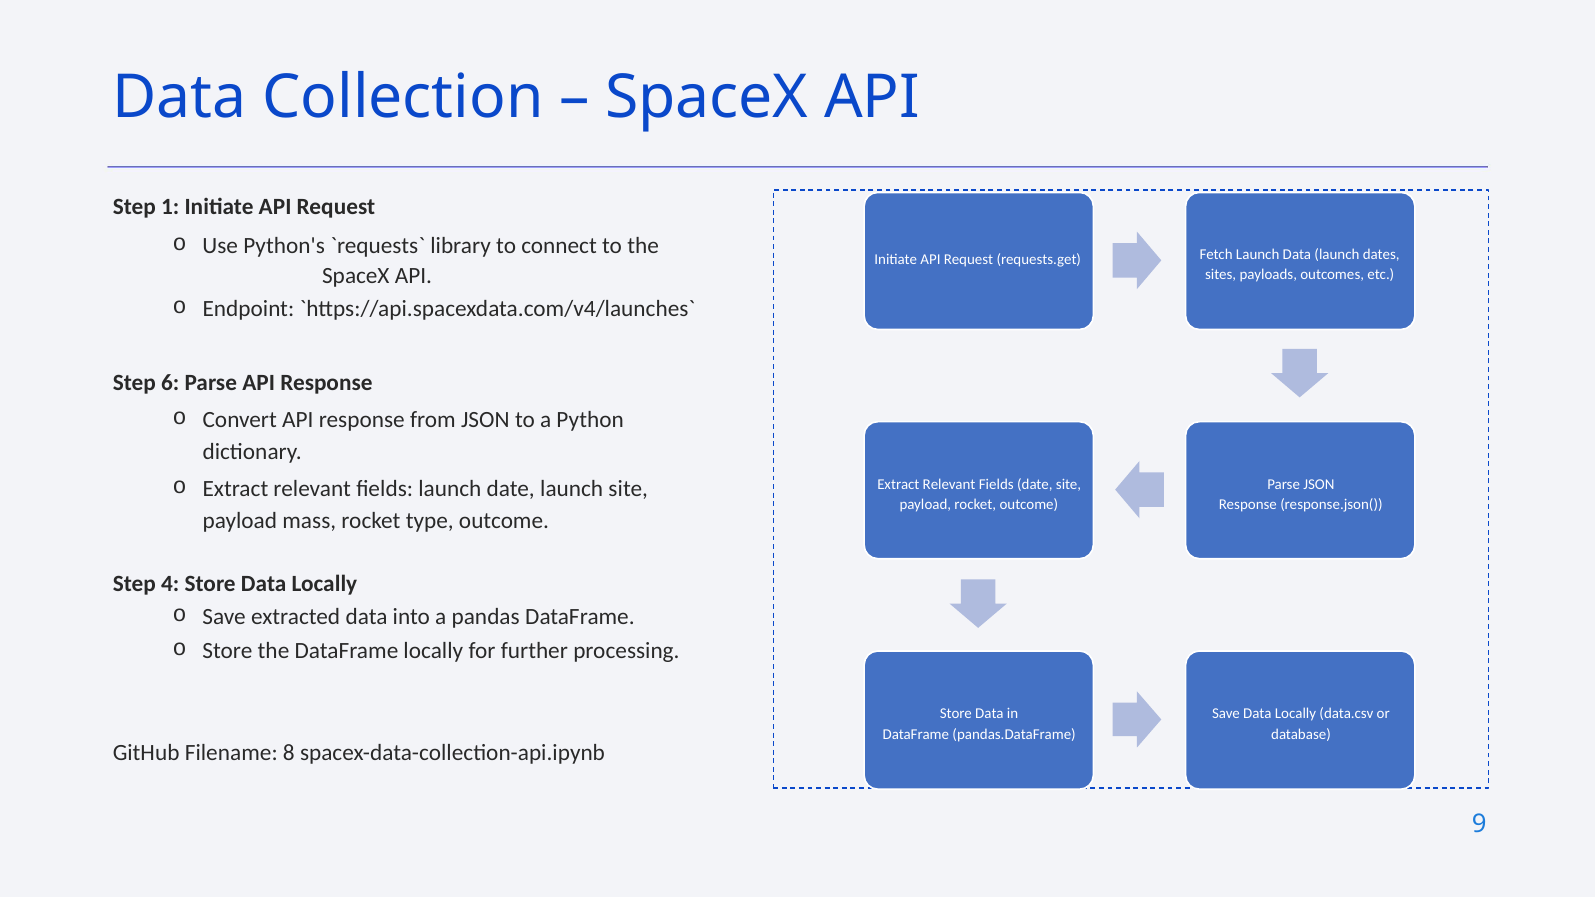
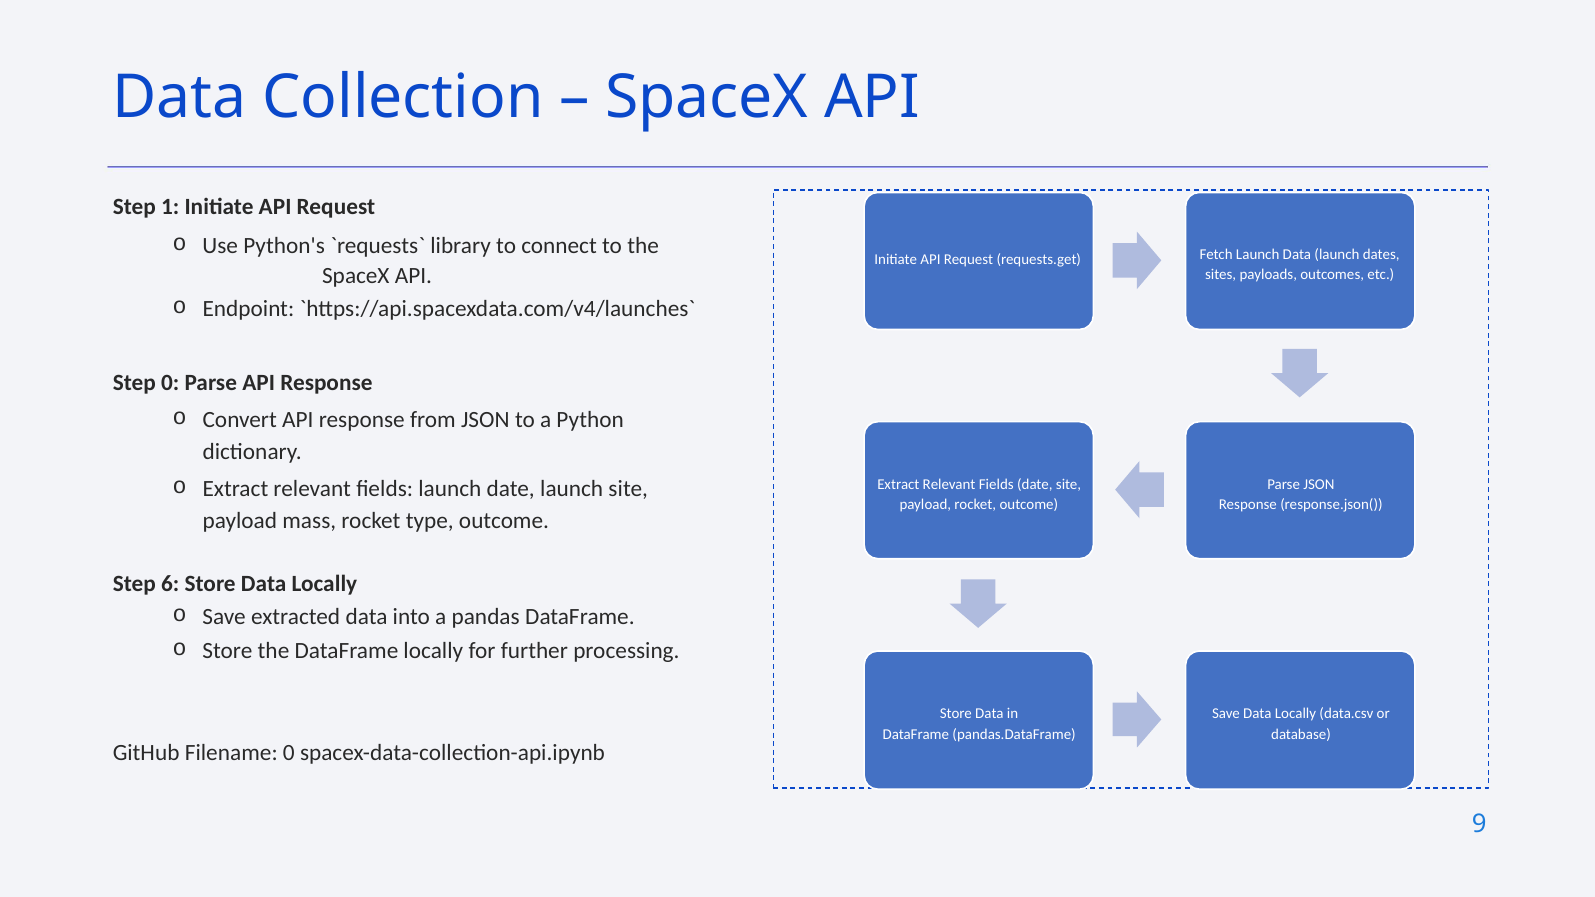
Step 6: 6 -> 0 (170, 383)
4: 4 -> 6 (170, 584)
Filename 8: 8 -> 0 (289, 753)
